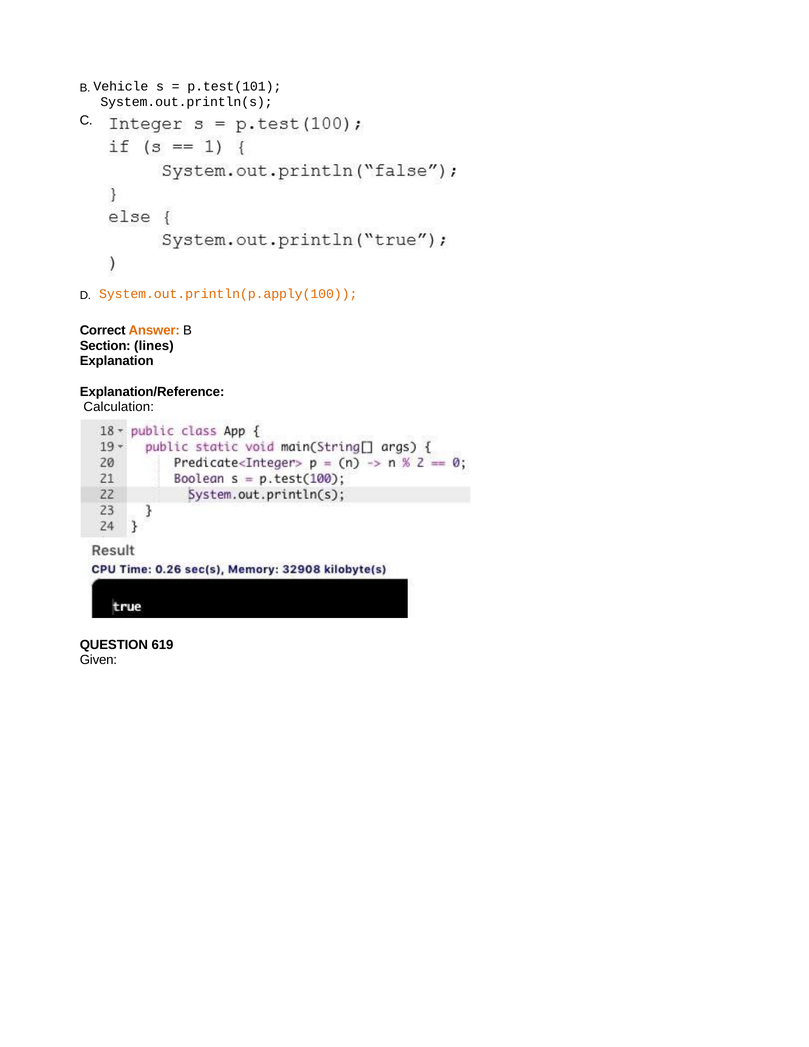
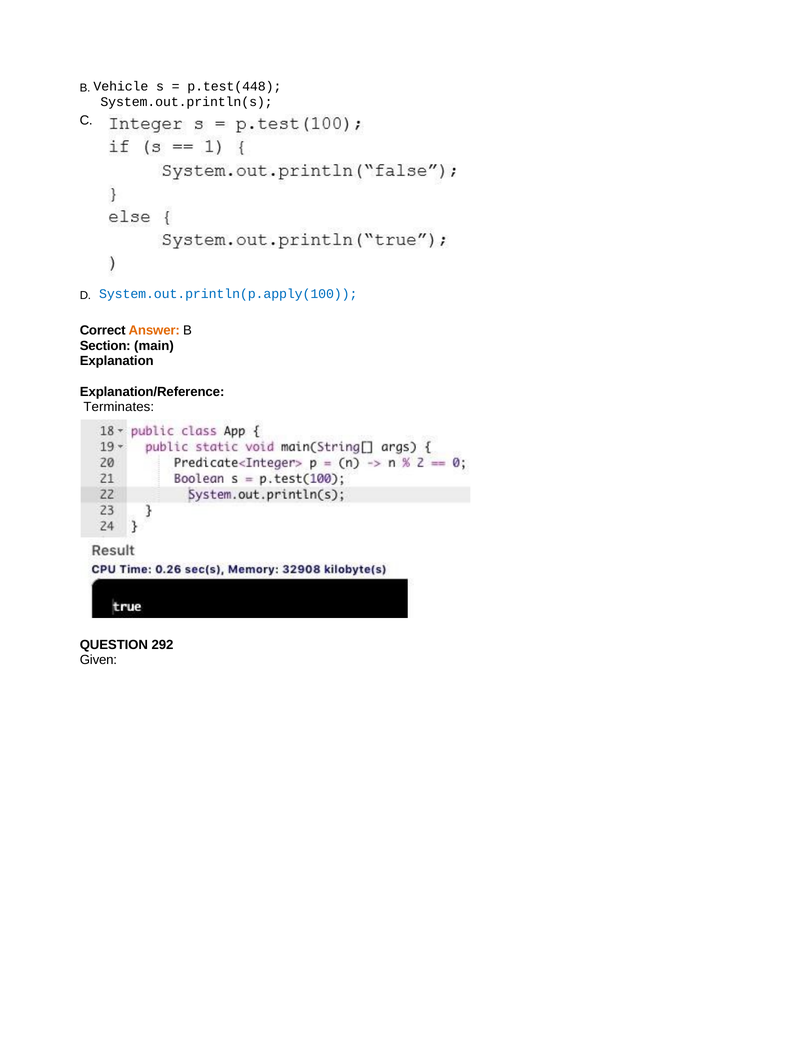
p.test(101: p.test(101 -> p.test(448 (234, 86)
System.out.println(p.apply(100 colour: orange -> blue (228, 294)
lines: lines -> main (154, 346)
Calculation: Calculation -> Terminates (119, 407)
619: 619 -> 292 (162, 645)
